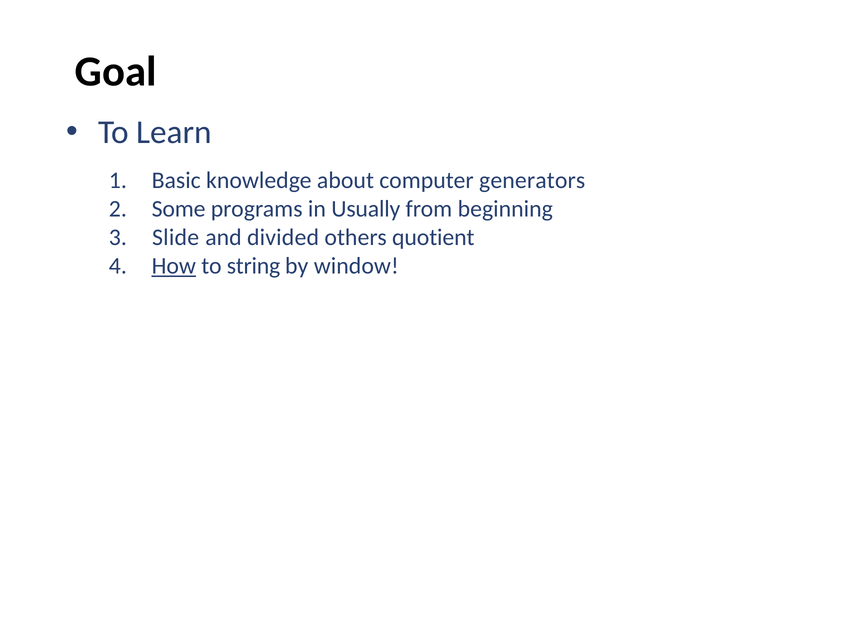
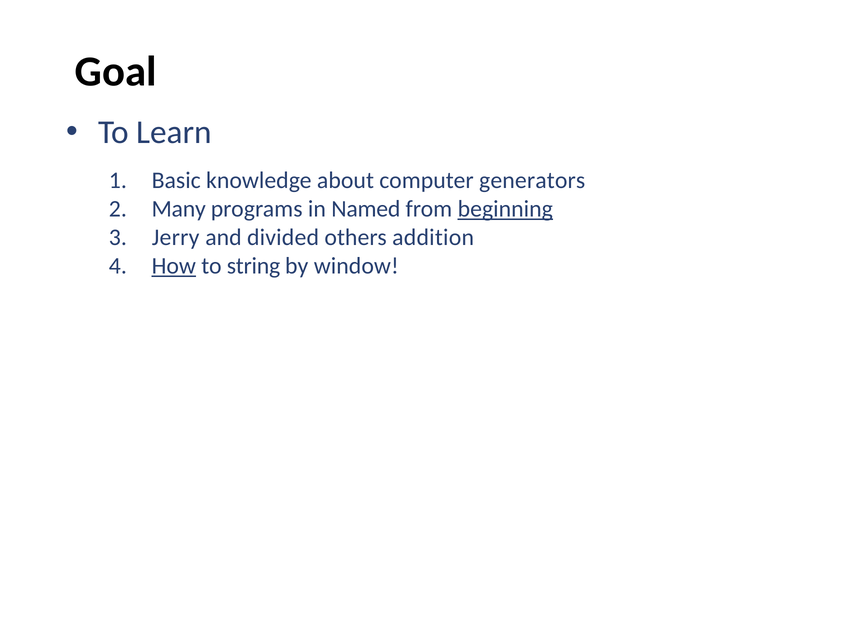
Some: Some -> Many (179, 209)
Usually: Usually -> Named (366, 209)
beginning underline: none -> present (505, 209)
Slide: Slide -> Jerry (176, 238)
quotient: quotient -> addition (433, 238)
